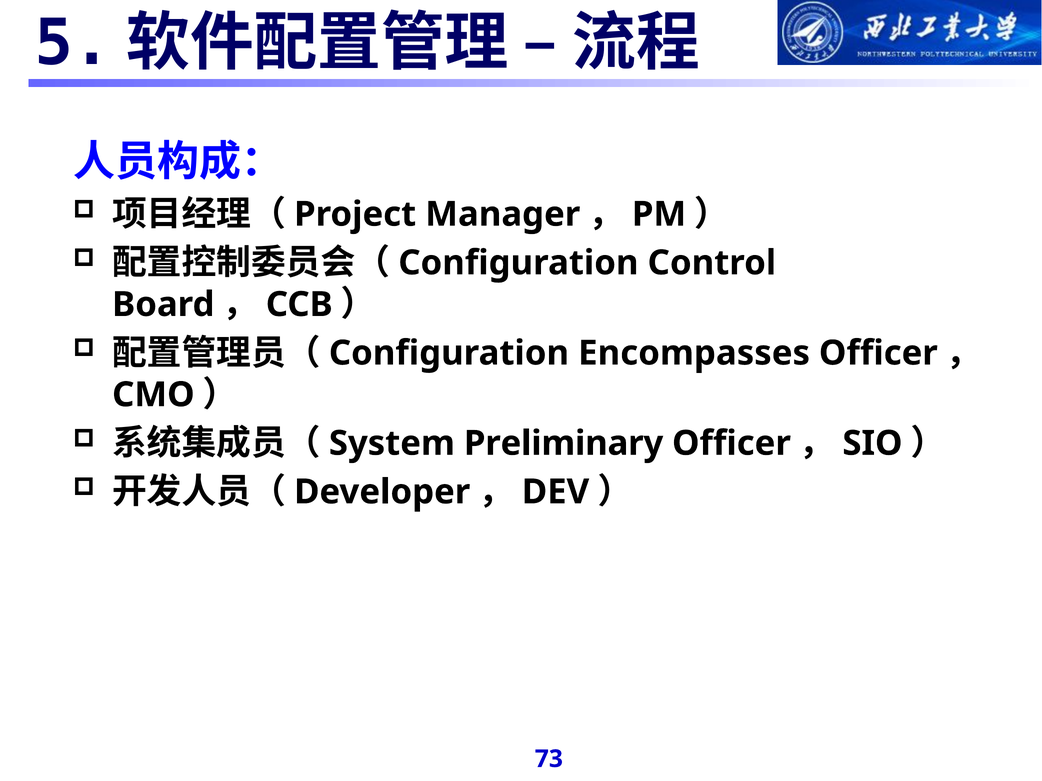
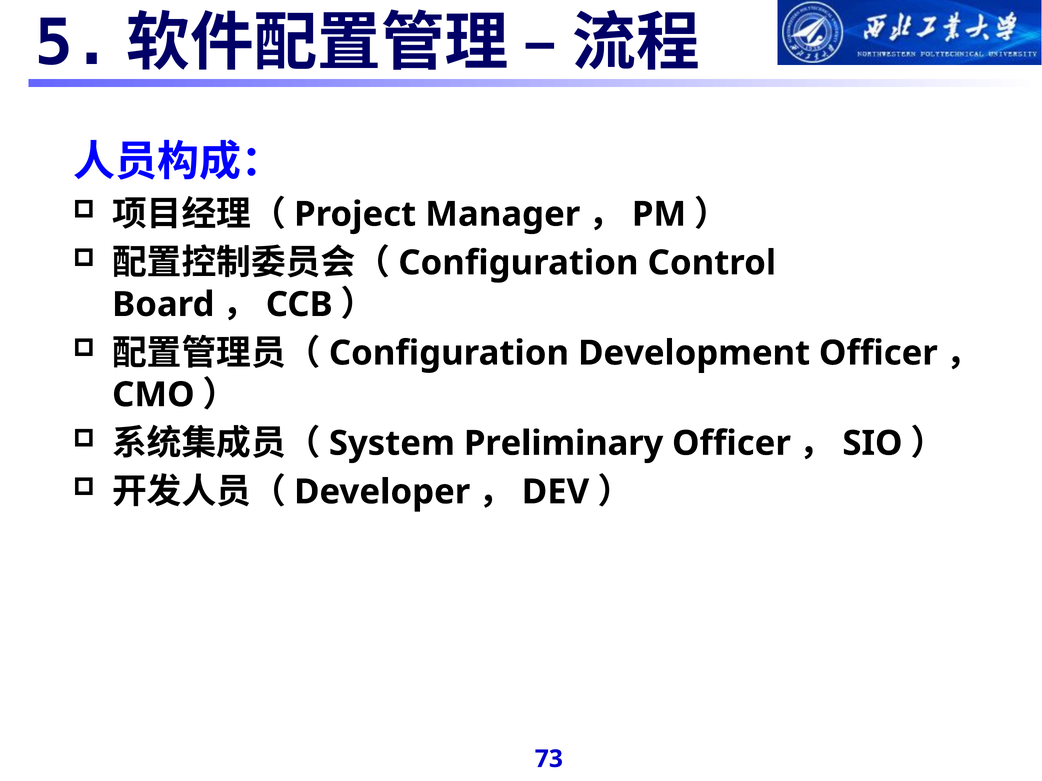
Encompasses: Encompasses -> Development (694, 353)
